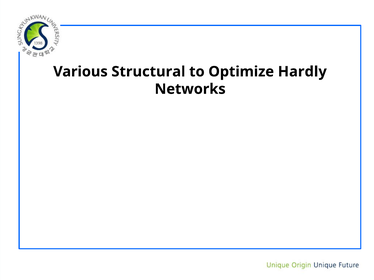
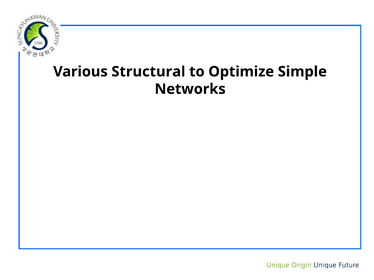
Hardly: Hardly -> Simple (302, 72)
